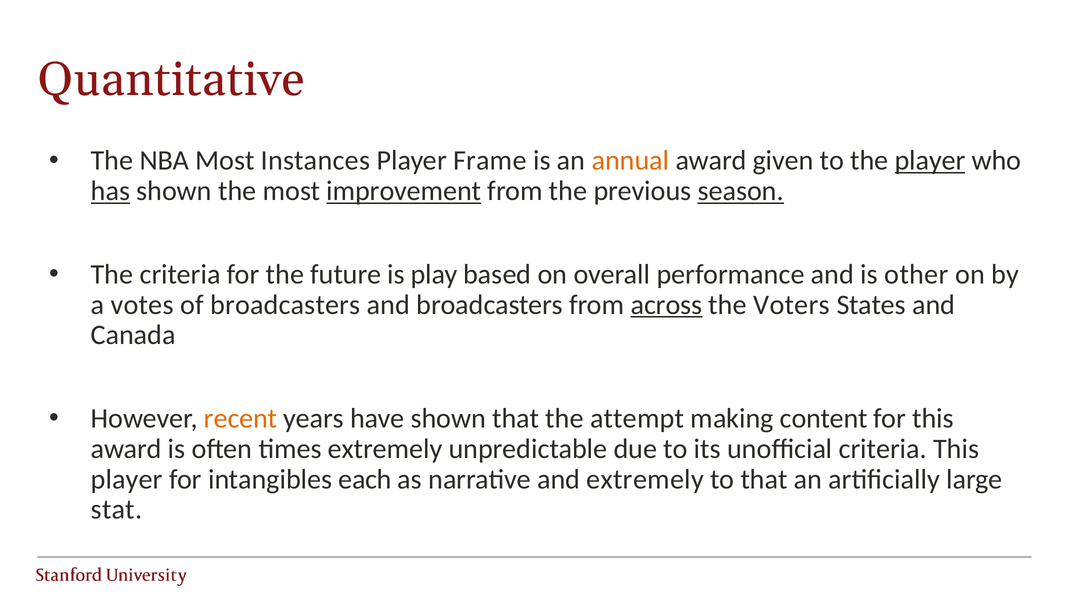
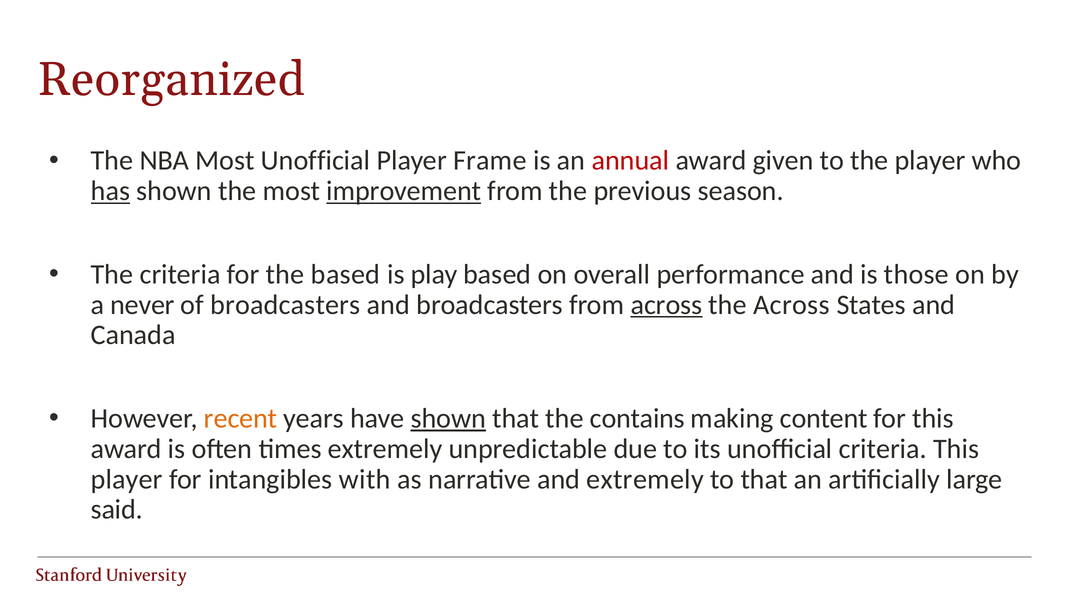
Quantitative: Quantitative -> Reorganized (171, 80)
Most Instances: Instances -> Unofficial (316, 161)
annual colour: orange -> red (630, 161)
player underline: present -> none (930, 161)
season underline: present -> none (741, 191)
the future: future -> based (346, 274)
other: other -> those (916, 274)
votes: votes -> never (142, 305)
the Voters: Voters -> Across (792, 305)
shown underline: none -> present (448, 419)
attempt: attempt -> contains (637, 419)
each: each -> with (365, 479)
stat: stat -> said (117, 510)
